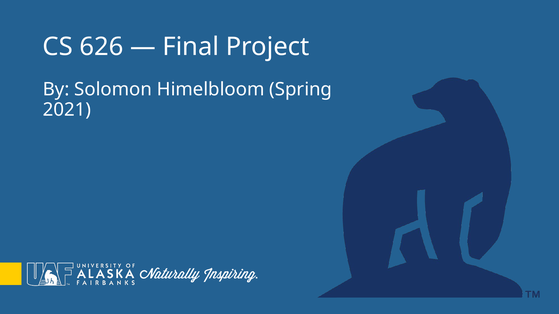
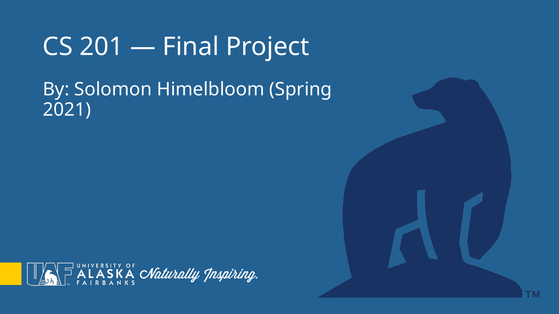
626: 626 -> 201 (101, 47)
